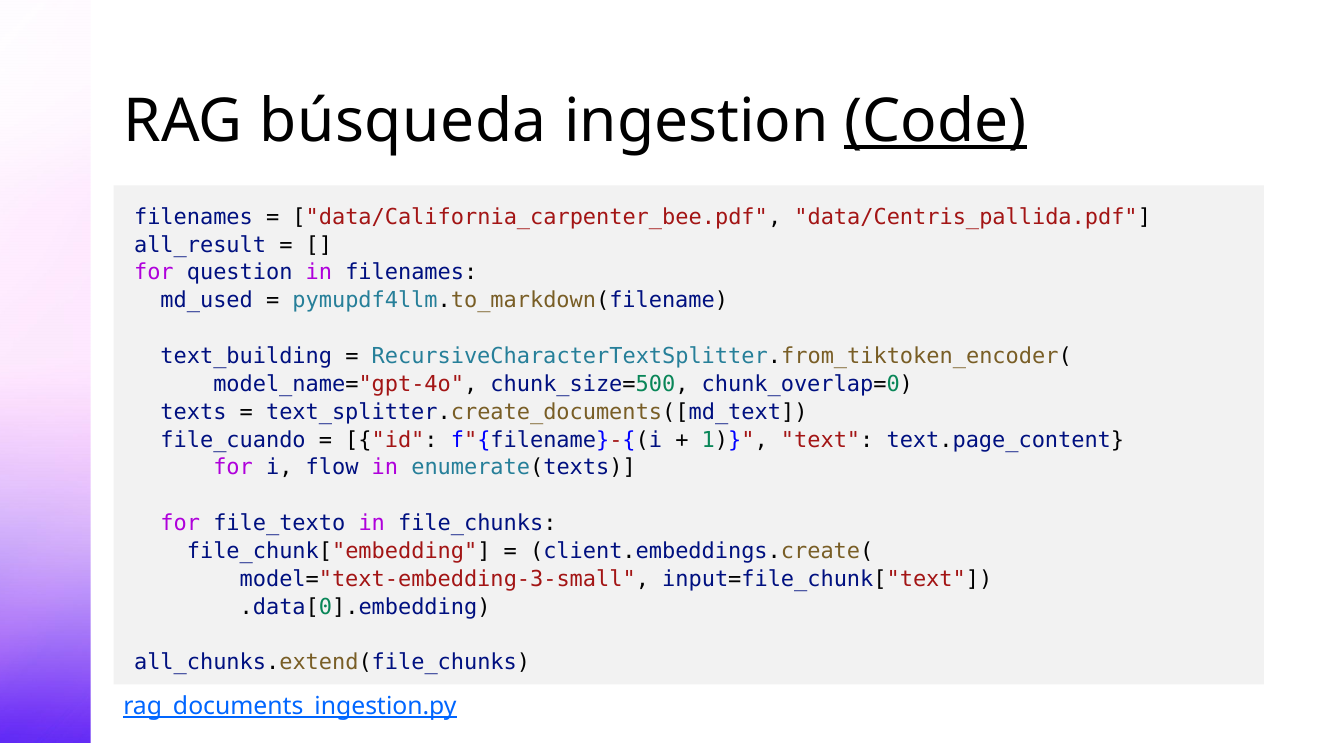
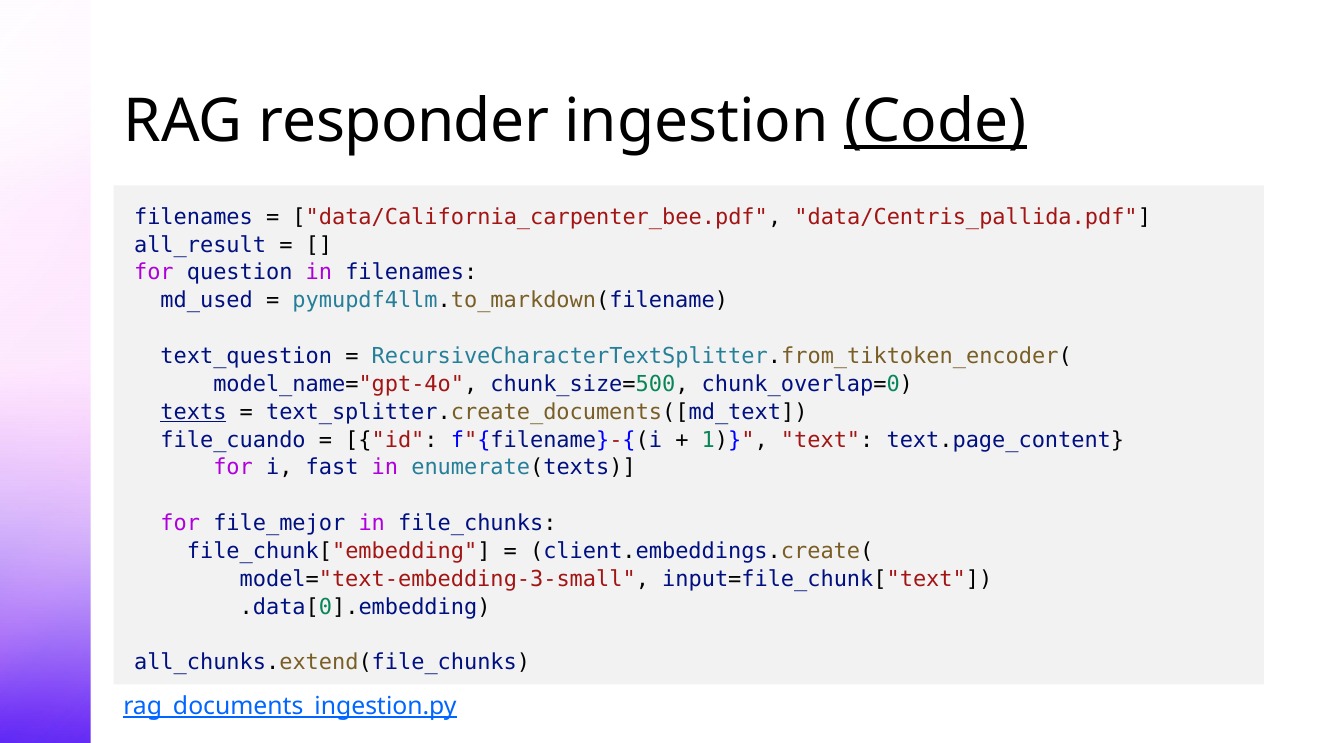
búsqueda: búsqueda -> responder (404, 121)
text_building: text_building -> text_question (246, 356)
texts underline: none -> present (193, 412)
flow: flow -> fast (332, 467)
file_texto: file_texto -> file_mejor (279, 523)
